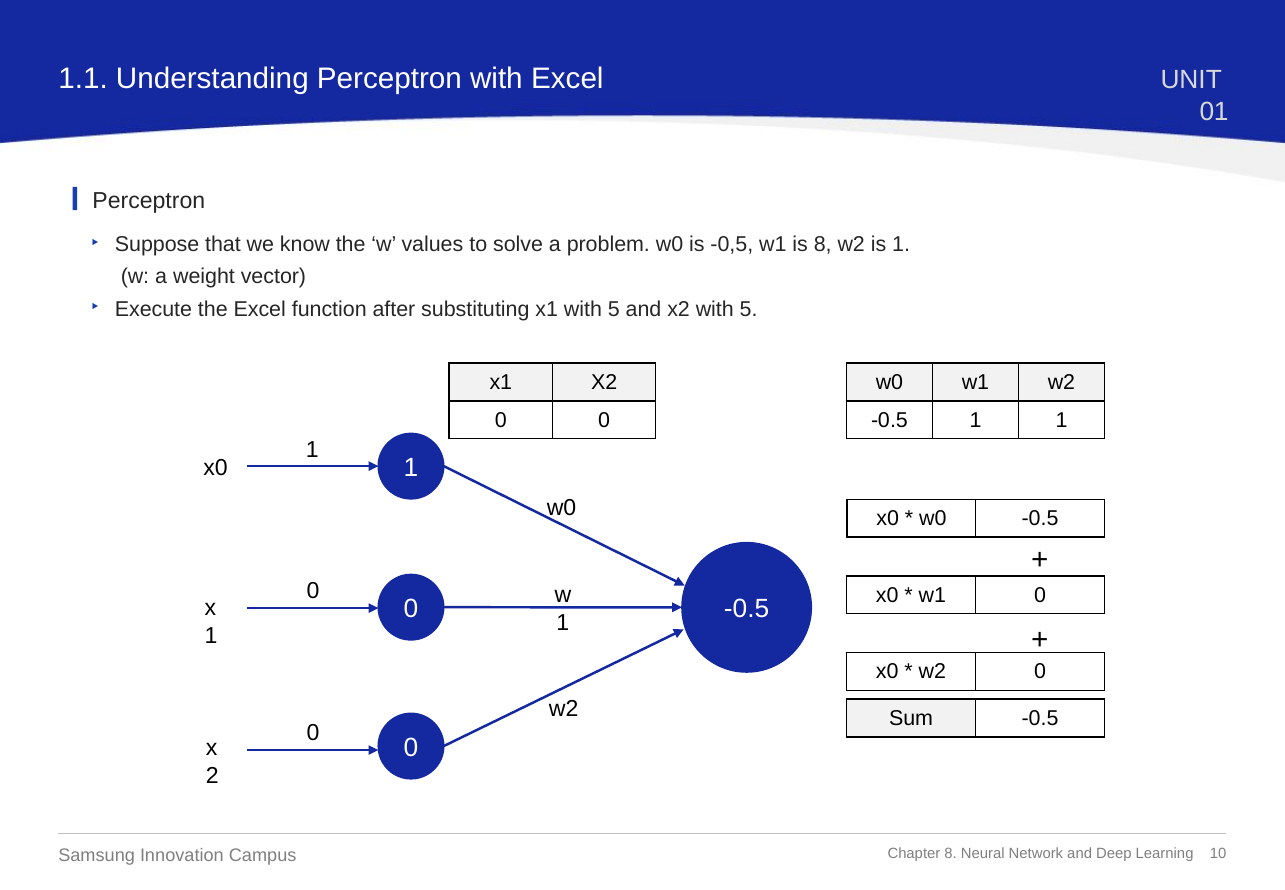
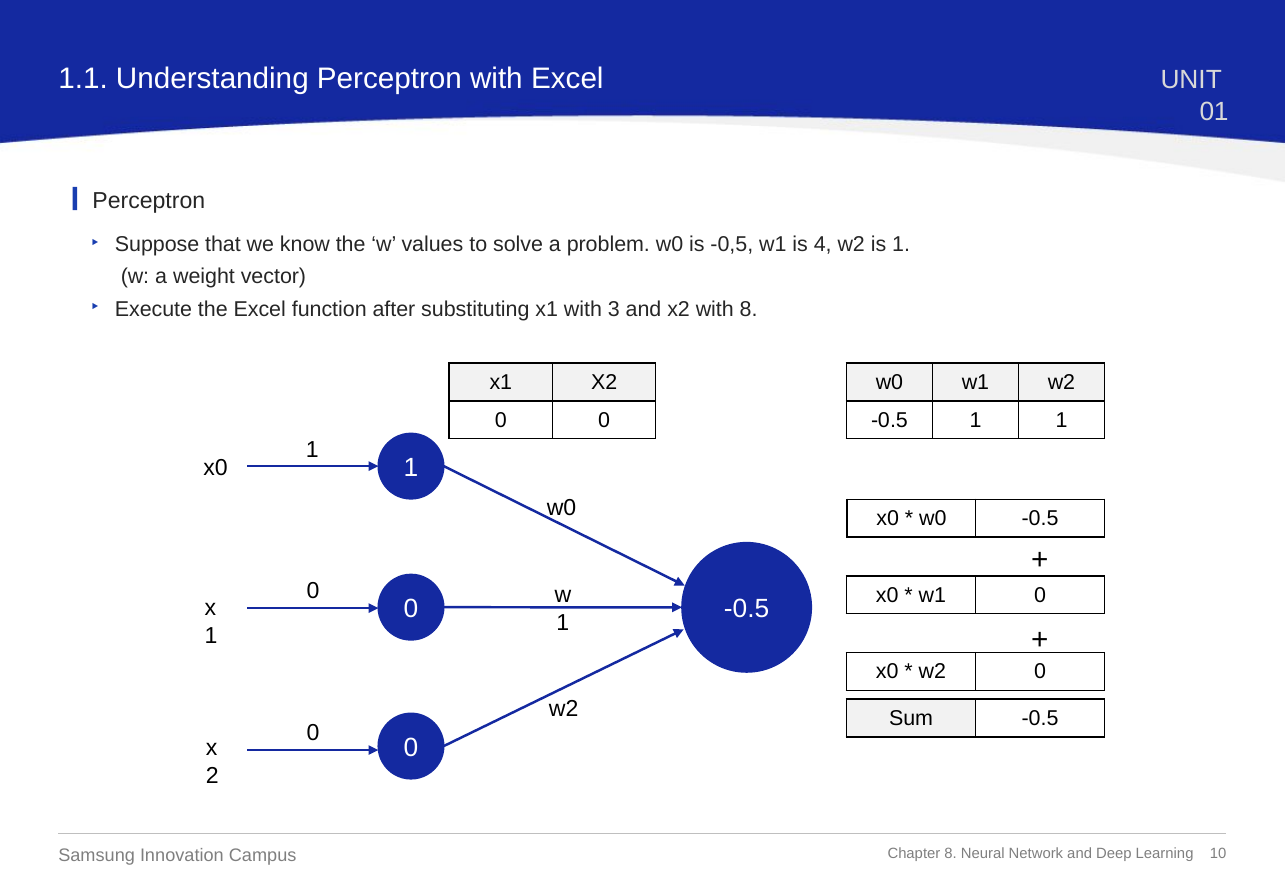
is 8: 8 -> 4 (823, 244)
x1 with 5: 5 -> 3 (614, 309)
x2 with 5: 5 -> 8 (749, 309)
